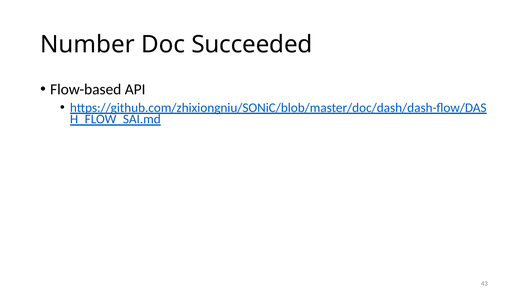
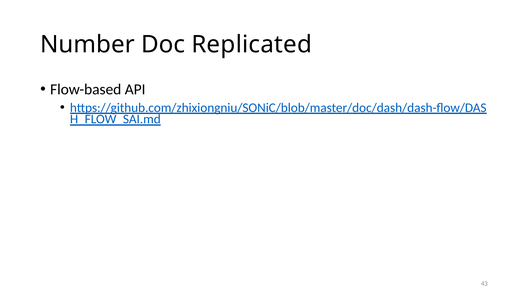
Succeeded: Succeeded -> Replicated (252, 44)
